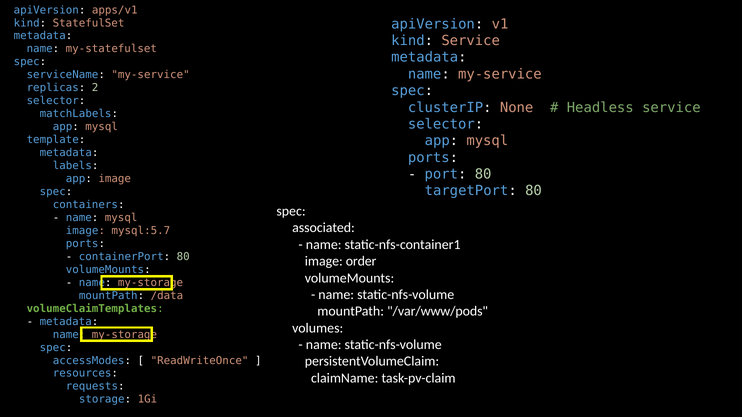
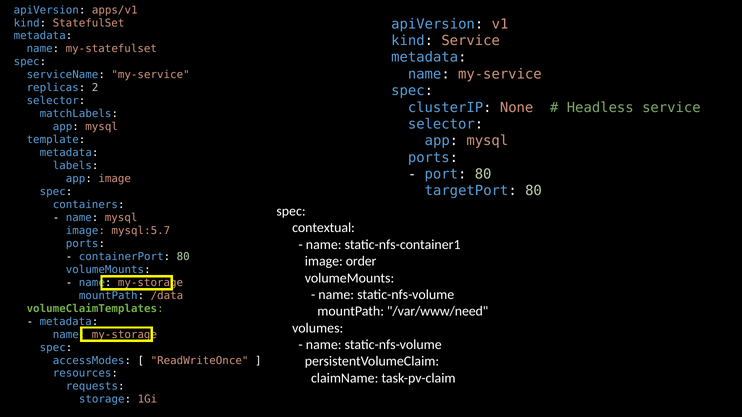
associated: associated -> contextual (324, 228)
/var/www/pods: /var/www/pods -> /var/www/need (438, 312)
